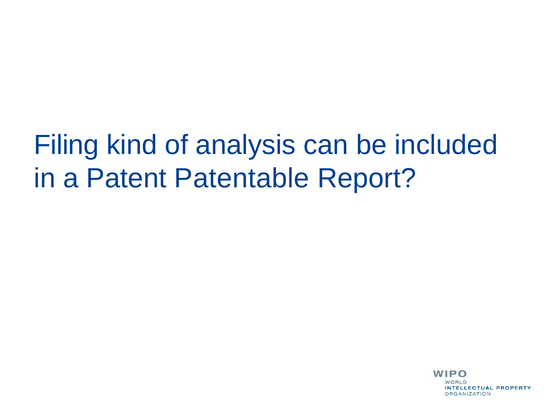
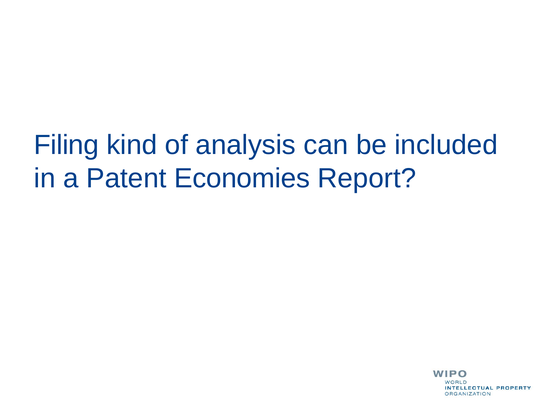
Patentable: Patentable -> Economies (242, 178)
